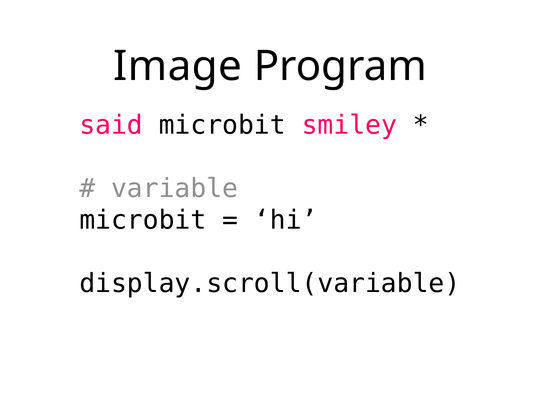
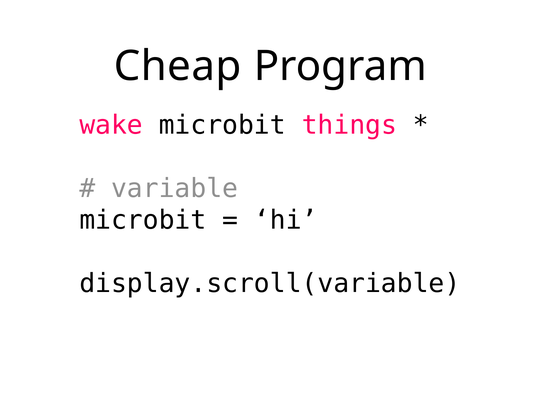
Image: Image -> Cheap (178, 66)
said: said -> wake (111, 125)
smiley: smiley -> things (349, 125)
